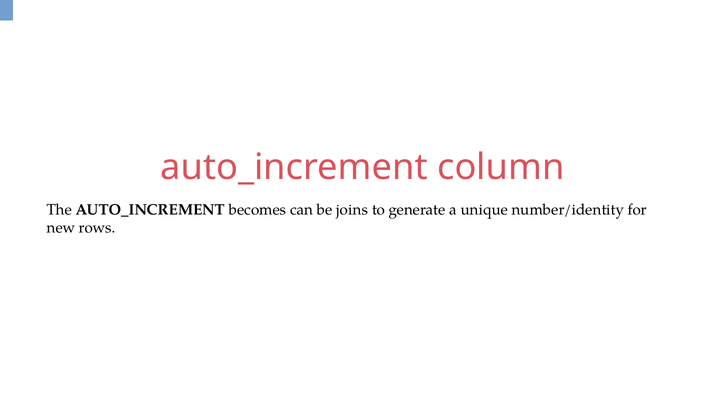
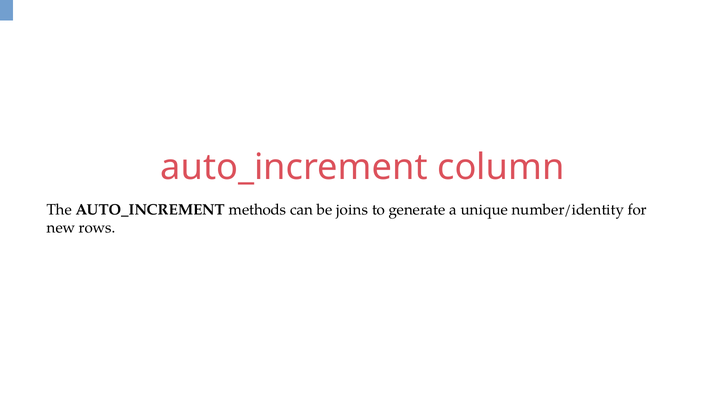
becomes: becomes -> methods (258, 209)
